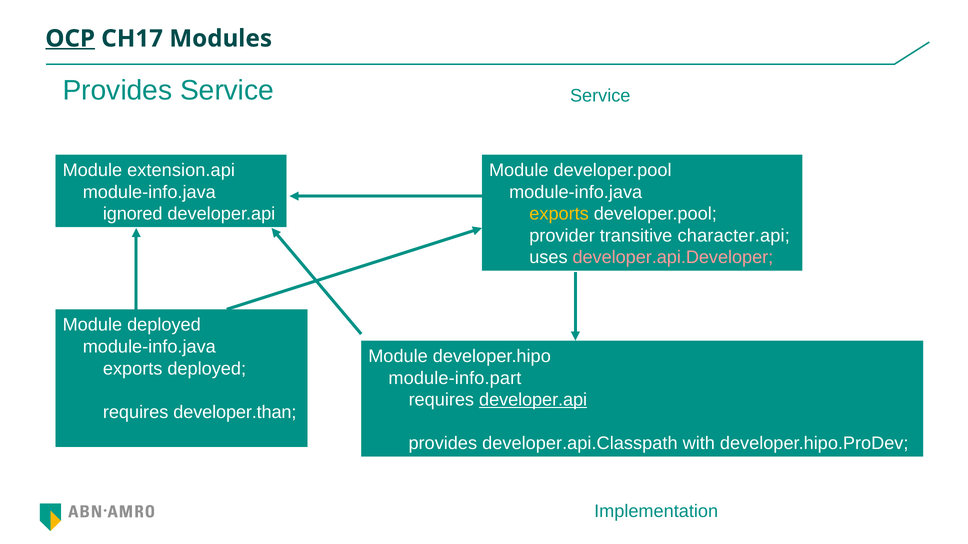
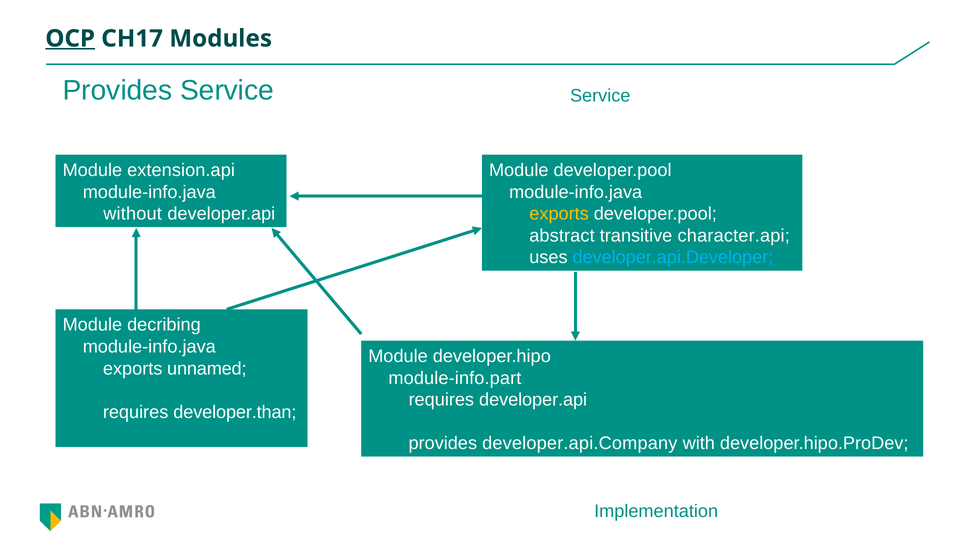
ignored: ignored -> without (133, 214)
provider: provider -> abstract (562, 236)
developer.api.Developer colour: pink -> light blue (673, 258)
Module deployed: deployed -> decribing (164, 325)
exports deployed: deployed -> unnamed (207, 369)
developer.api underline: present -> none (533, 400)
developer.api.Classpath: developer.api.Classpath -> developer.api.Company (580, 444)
